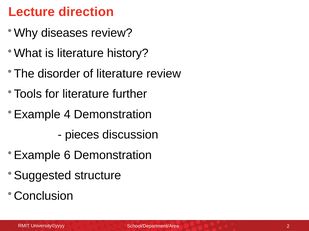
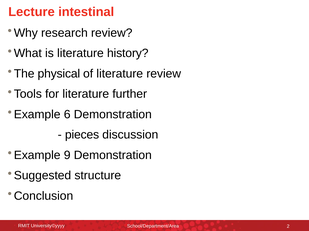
direction: direction -> intestinal (86, 12)
diseases: diseases -> research (64, 33)
disorder: disorder -> physical (59, 74)
4: 4 -> 6 (67, 115)
6: 6 -> 9 (67, 156)
